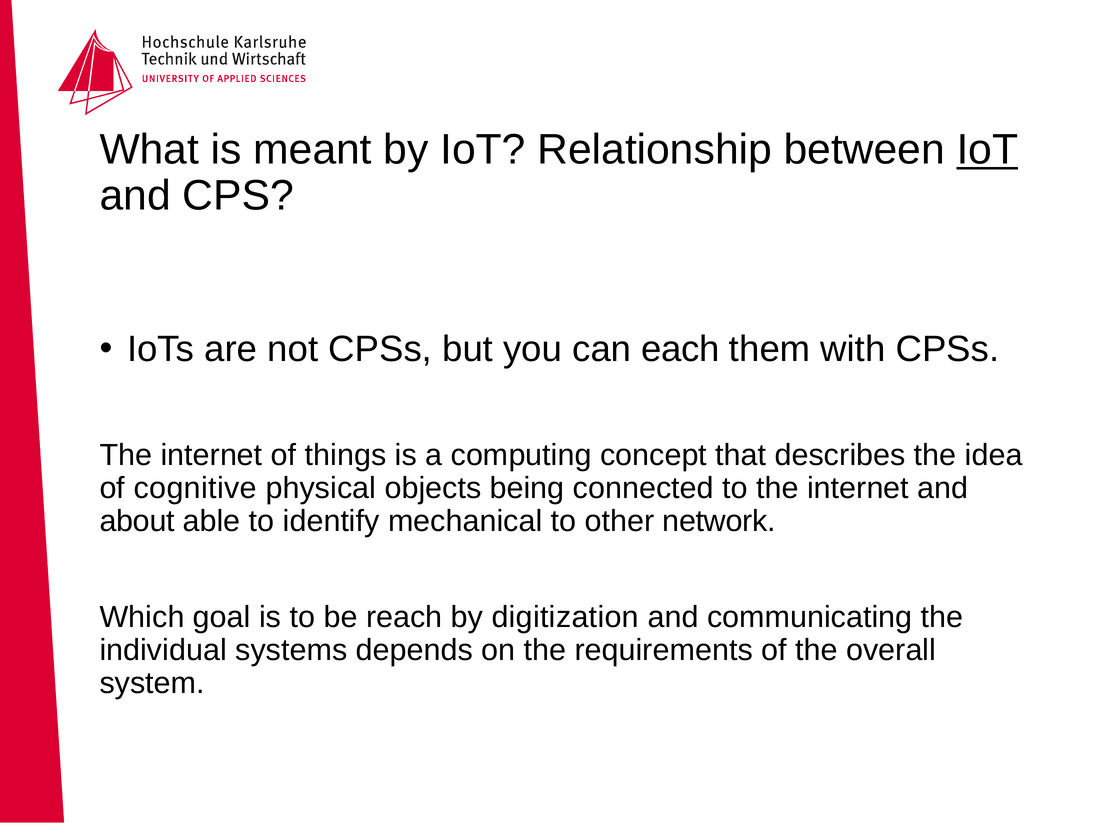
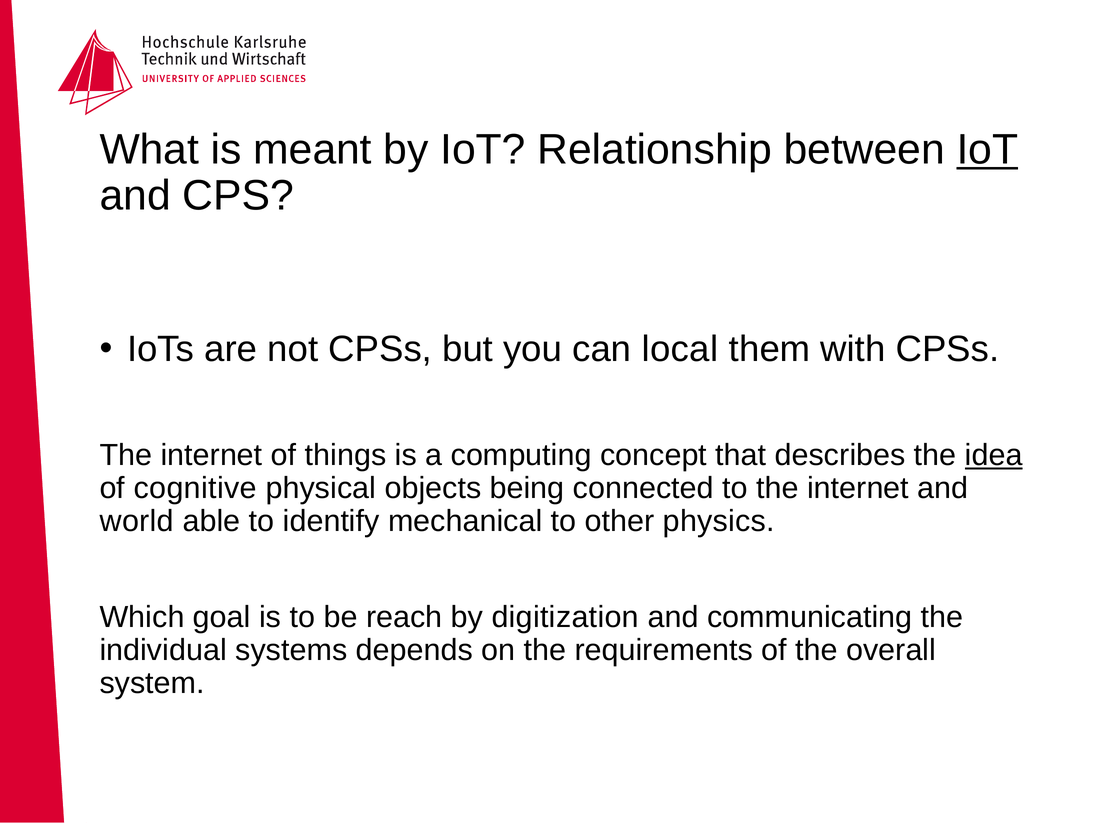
each: each -> local (680, 349)
idea underline: none -> present (994, 455)
about: about -> world (137, 521)
network: network -> physics (719, 521)
